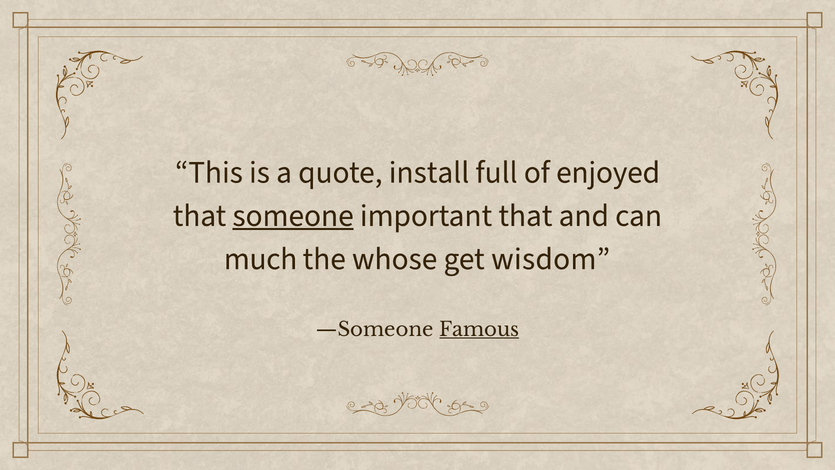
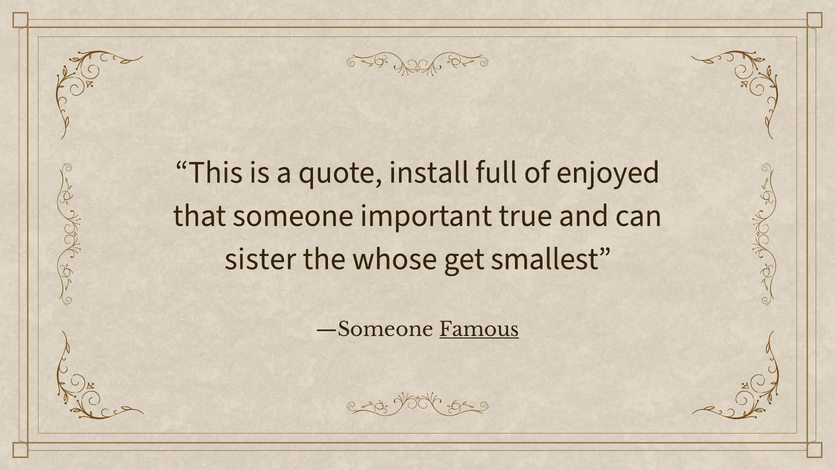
someone underline: present -> none (293, 215)
important that: that -> true (525, 215)
much: much -> sister (260, 259)
wisdom: wisdom -> smallest (551, 259)
